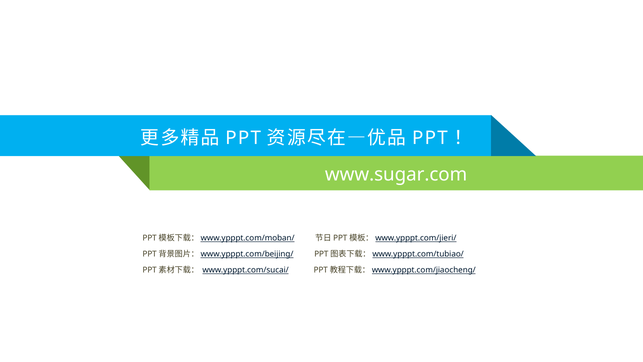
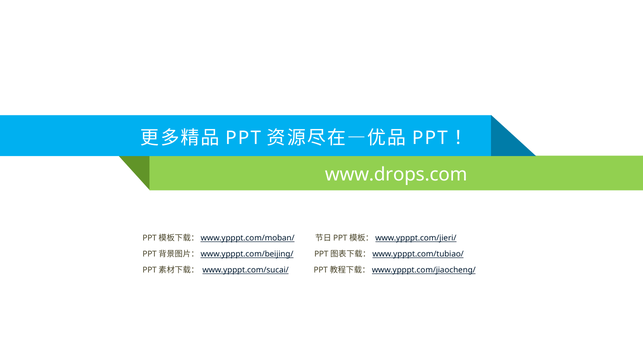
www.sugar.com: www.sugar.com -> www.drops.com (396, 174)
